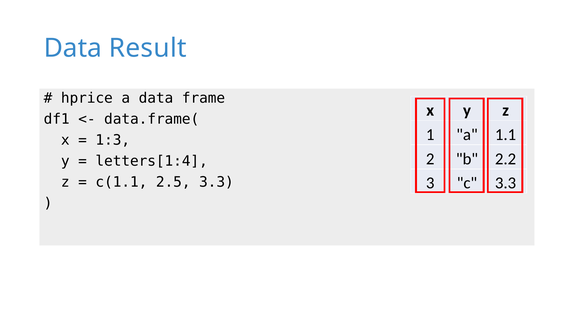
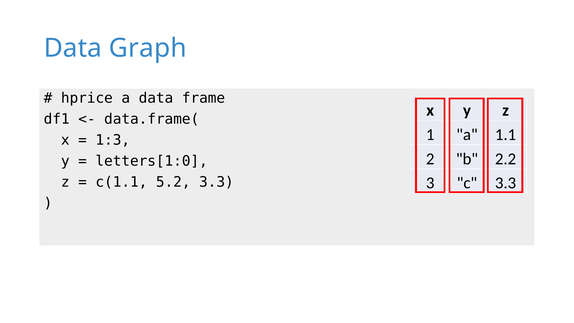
Result: Result -> Graph (148, 48)
letters[1:4: letters[1:4 -> letters[1:0 (152, 161)
2.5: 2.5 -> 5.2 (173, 182)
